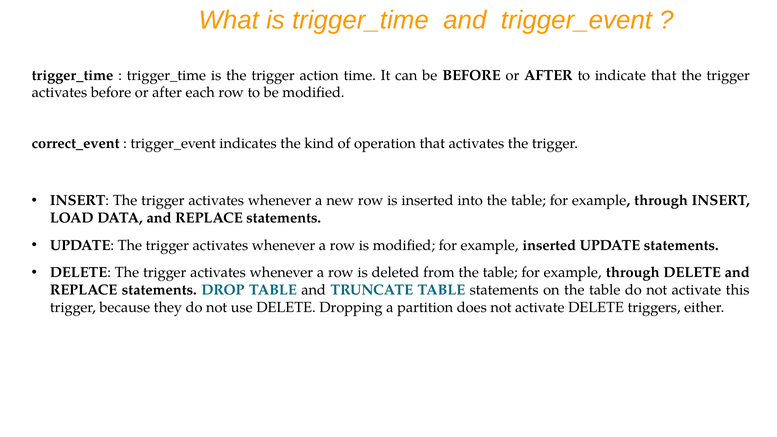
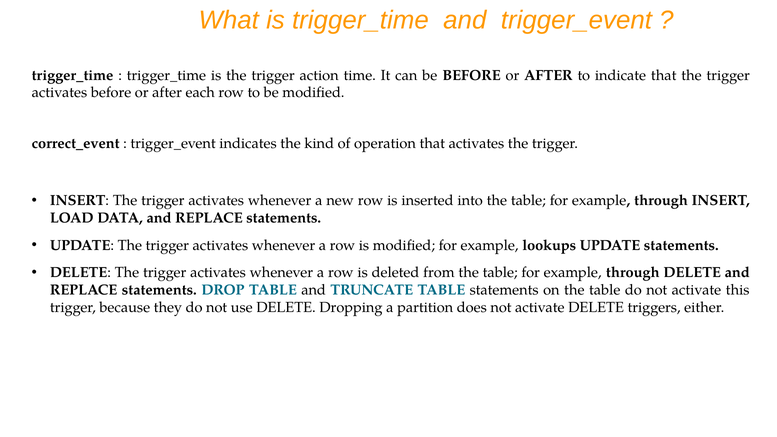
example inserted: inserted -> lookups (549, 245)
